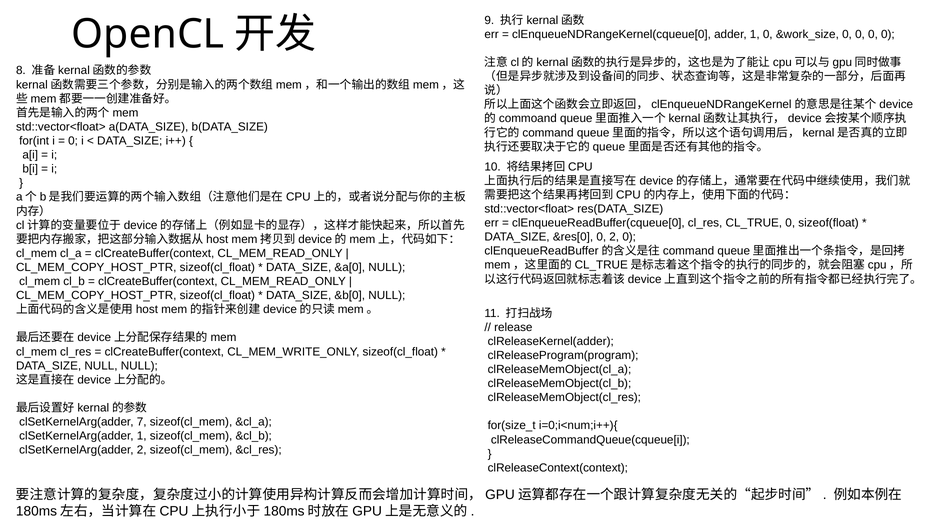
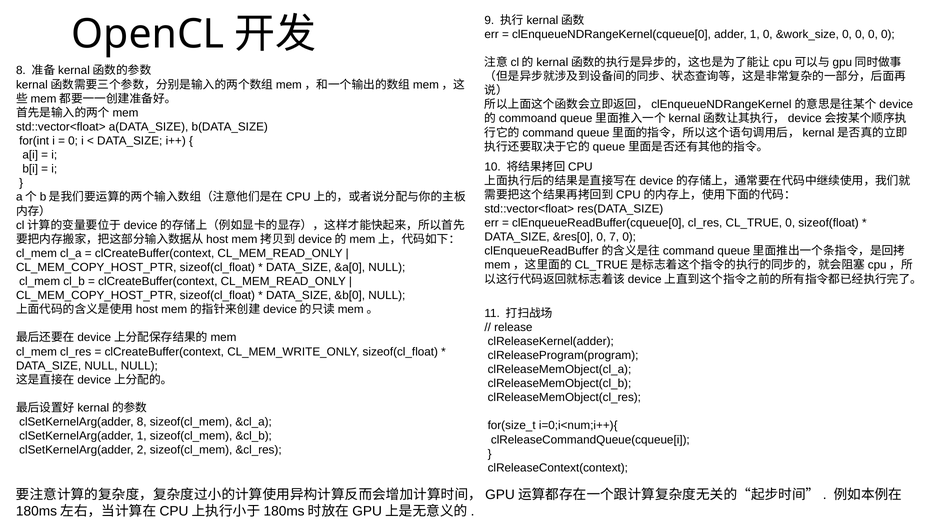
0 2: 2 -> 7 (614, 237)
clSetKernelArg(adder 7: 7 -> 8 (142, 422)
